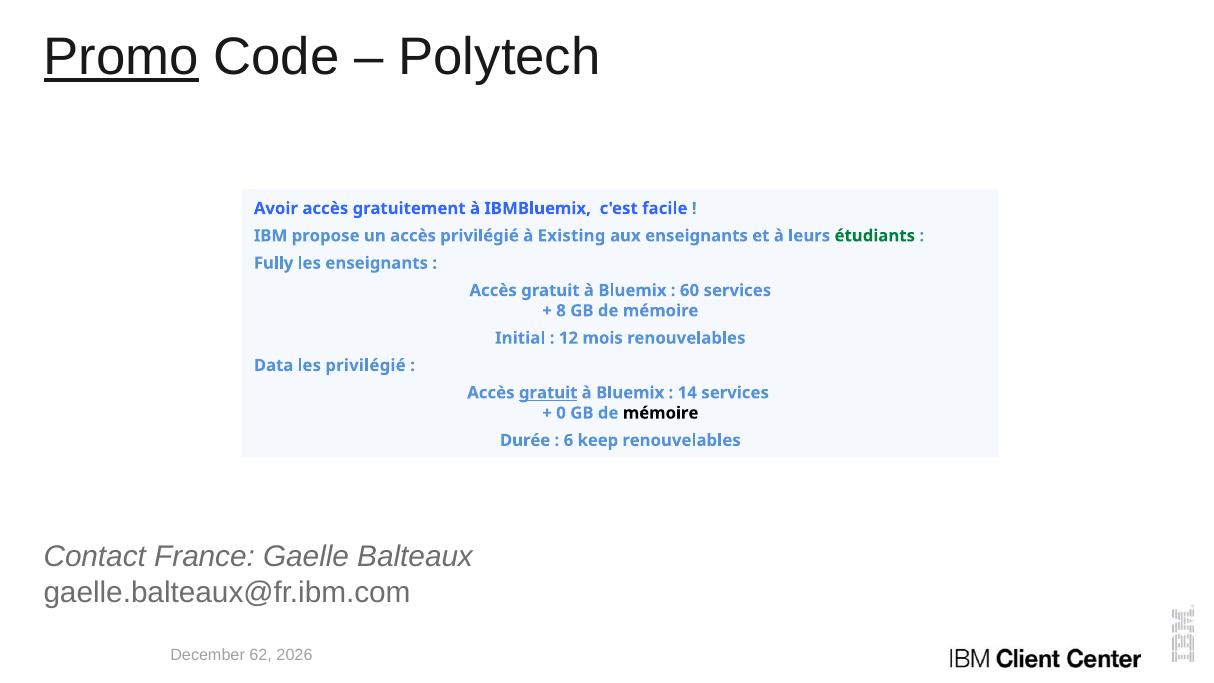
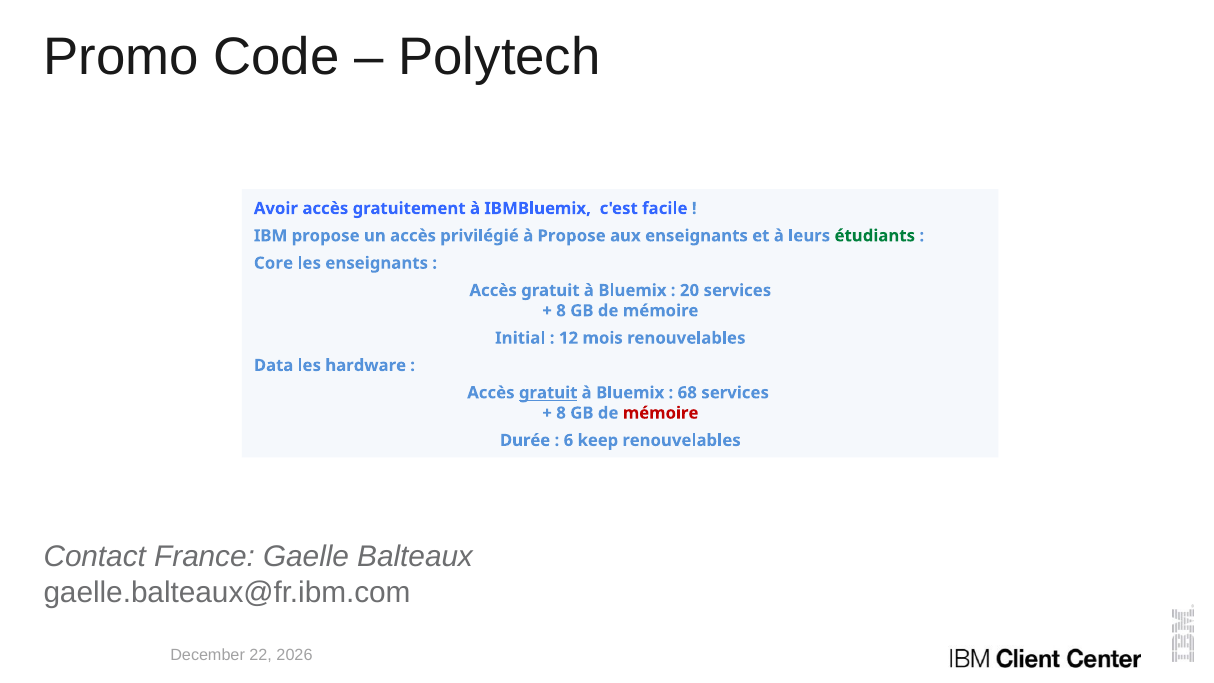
Promo underline: present -> none (121, 57)
à Existing: Existing -> Propose (572, 236)
Fully: Fully -> Core (273, 263)
60: 60 -> 20 (690, 290)
les privilégié: privilégié -> hardware (366, 365)
14: 14 -> 68 (687, 393)
0: 0 -> 8 (561, 413)
mémoire colour: black -> red (661, 413)
62: 62 -> 22 (261, 655)
